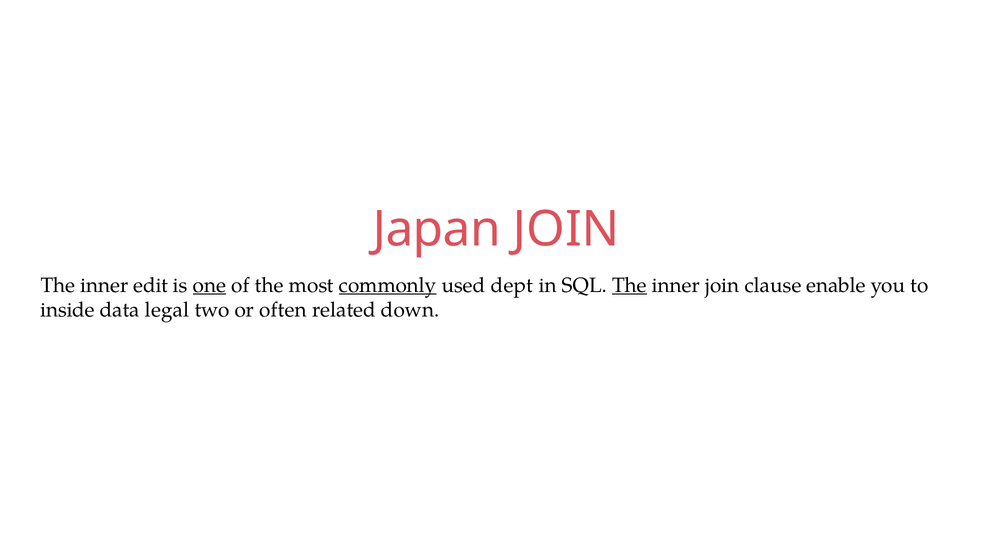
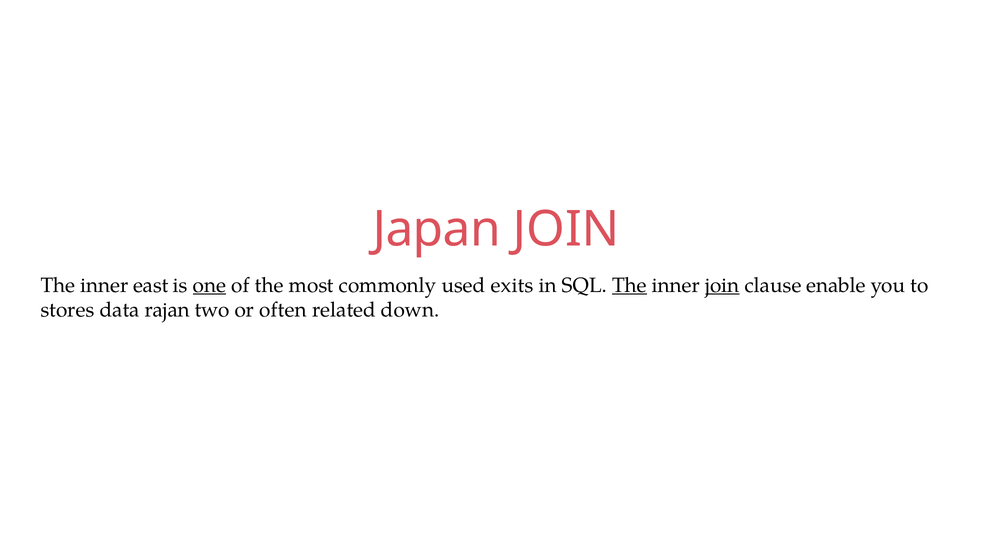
edit: edit -> east (151, 285)
commonly underline: present -> none (388, 285)
dept: dept -> exits (512, 285)
join underline: none -> present (722, 285)
inside: inside -> stores (67, 310)
legal: legal -> rajan (167, 310)
